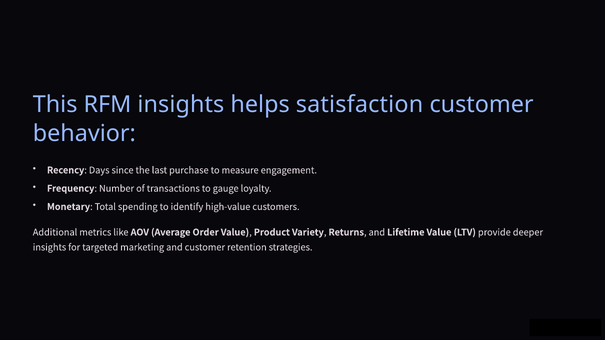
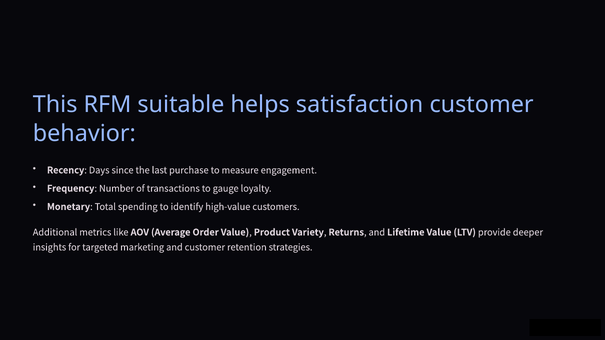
RFM insights: insights -> suitable (181, 104)
